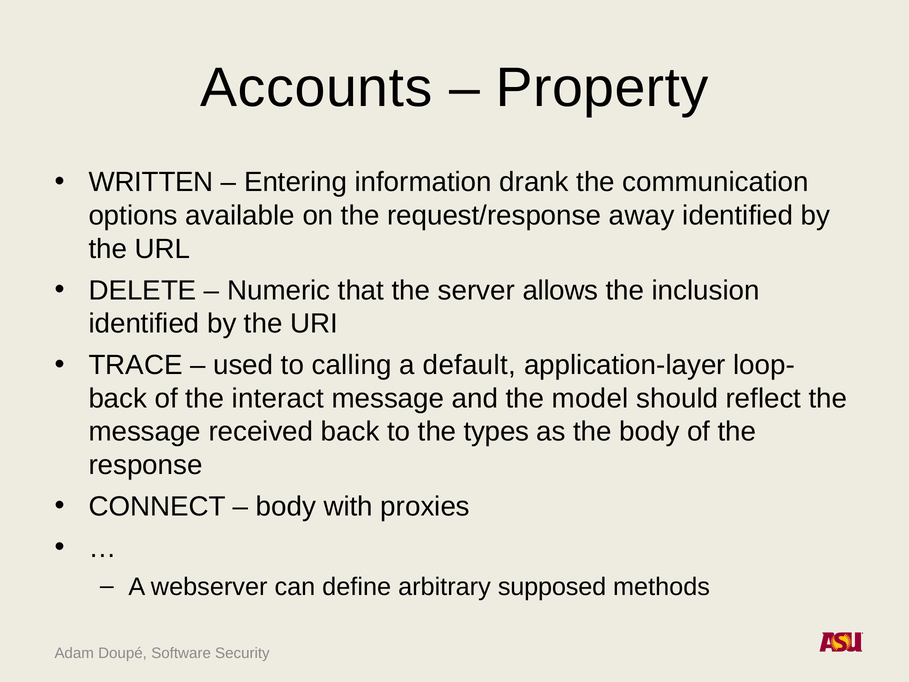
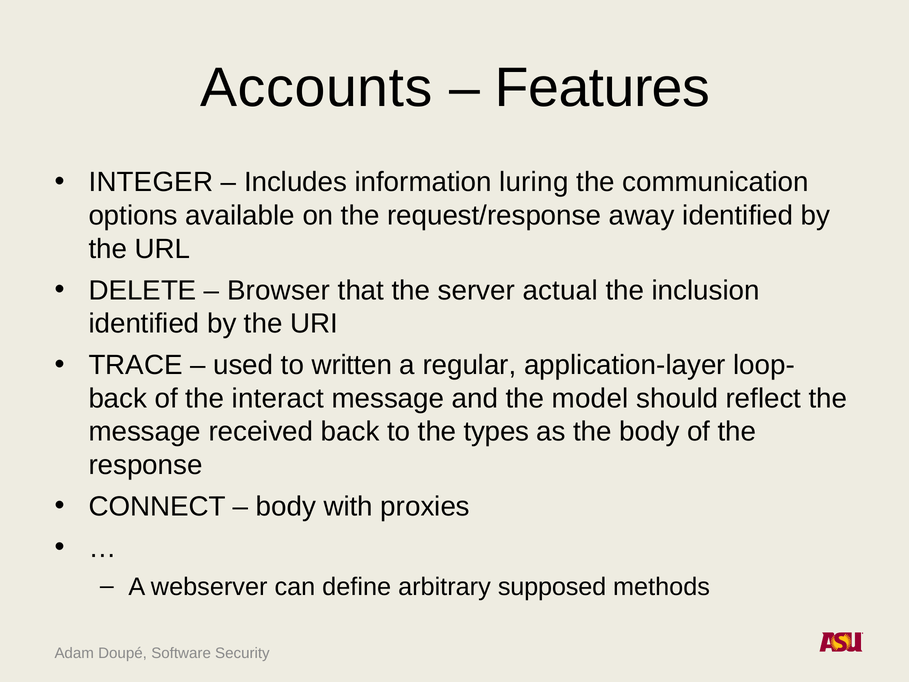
Property: Property -> Features (602, 88)
WRITTEN: WRITTEN -> INTEGER (151, 182)
Entering: Entering -> Includes (296, 182)
drank: drank -> luring (534, 182)
Numeric: Numeric -> Browser (279, 290)
allows: allows -> actual (560, 290)
calling: calling -> written (352, 365)
default: default -> regular (469, 365)
